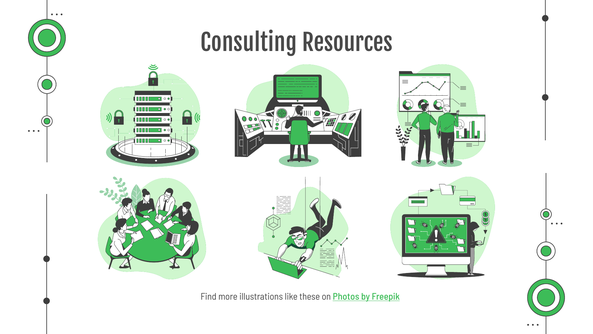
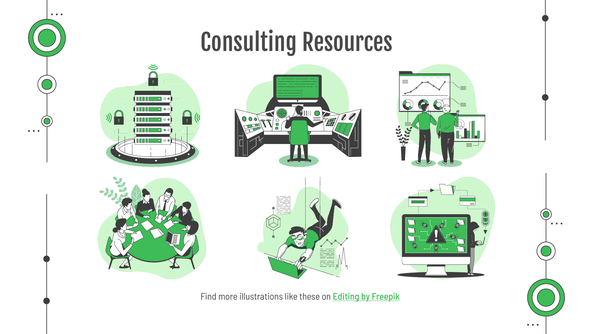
Photos: Photos -> Editing (346, 296)
